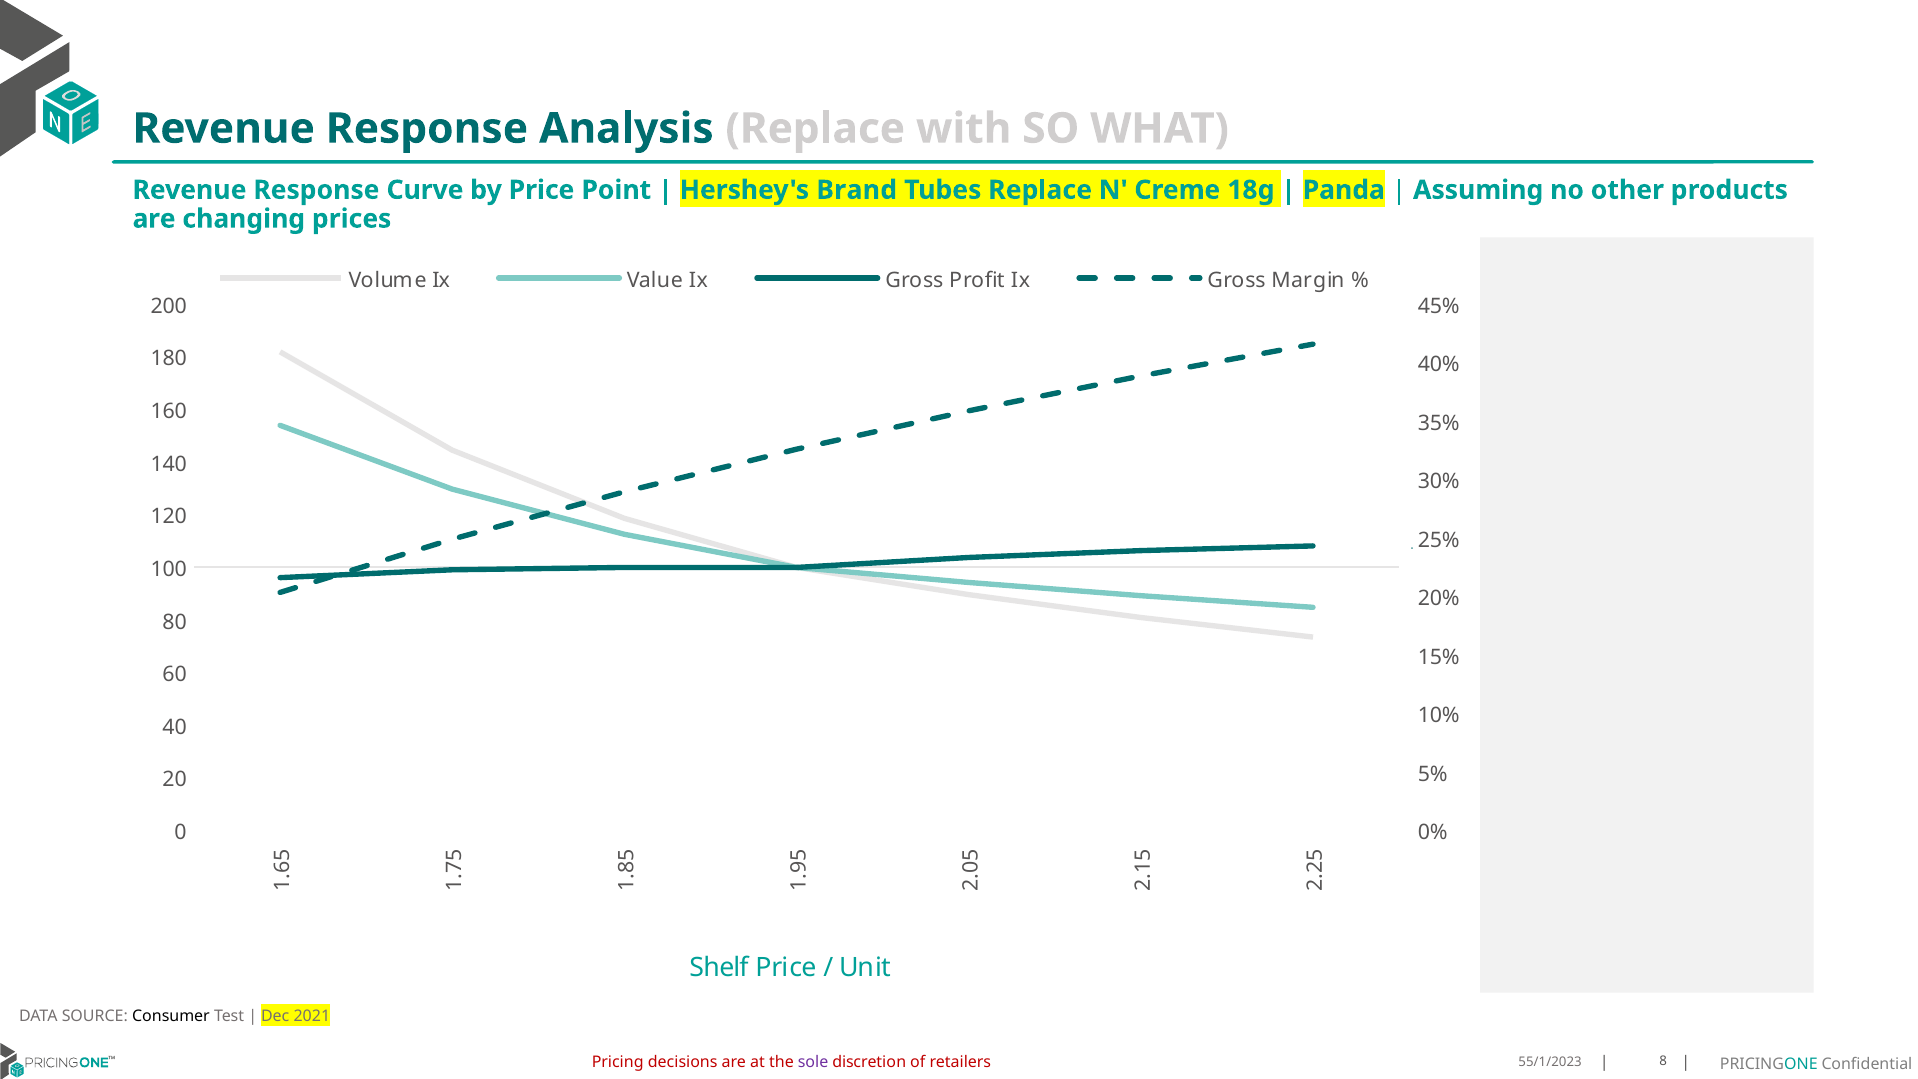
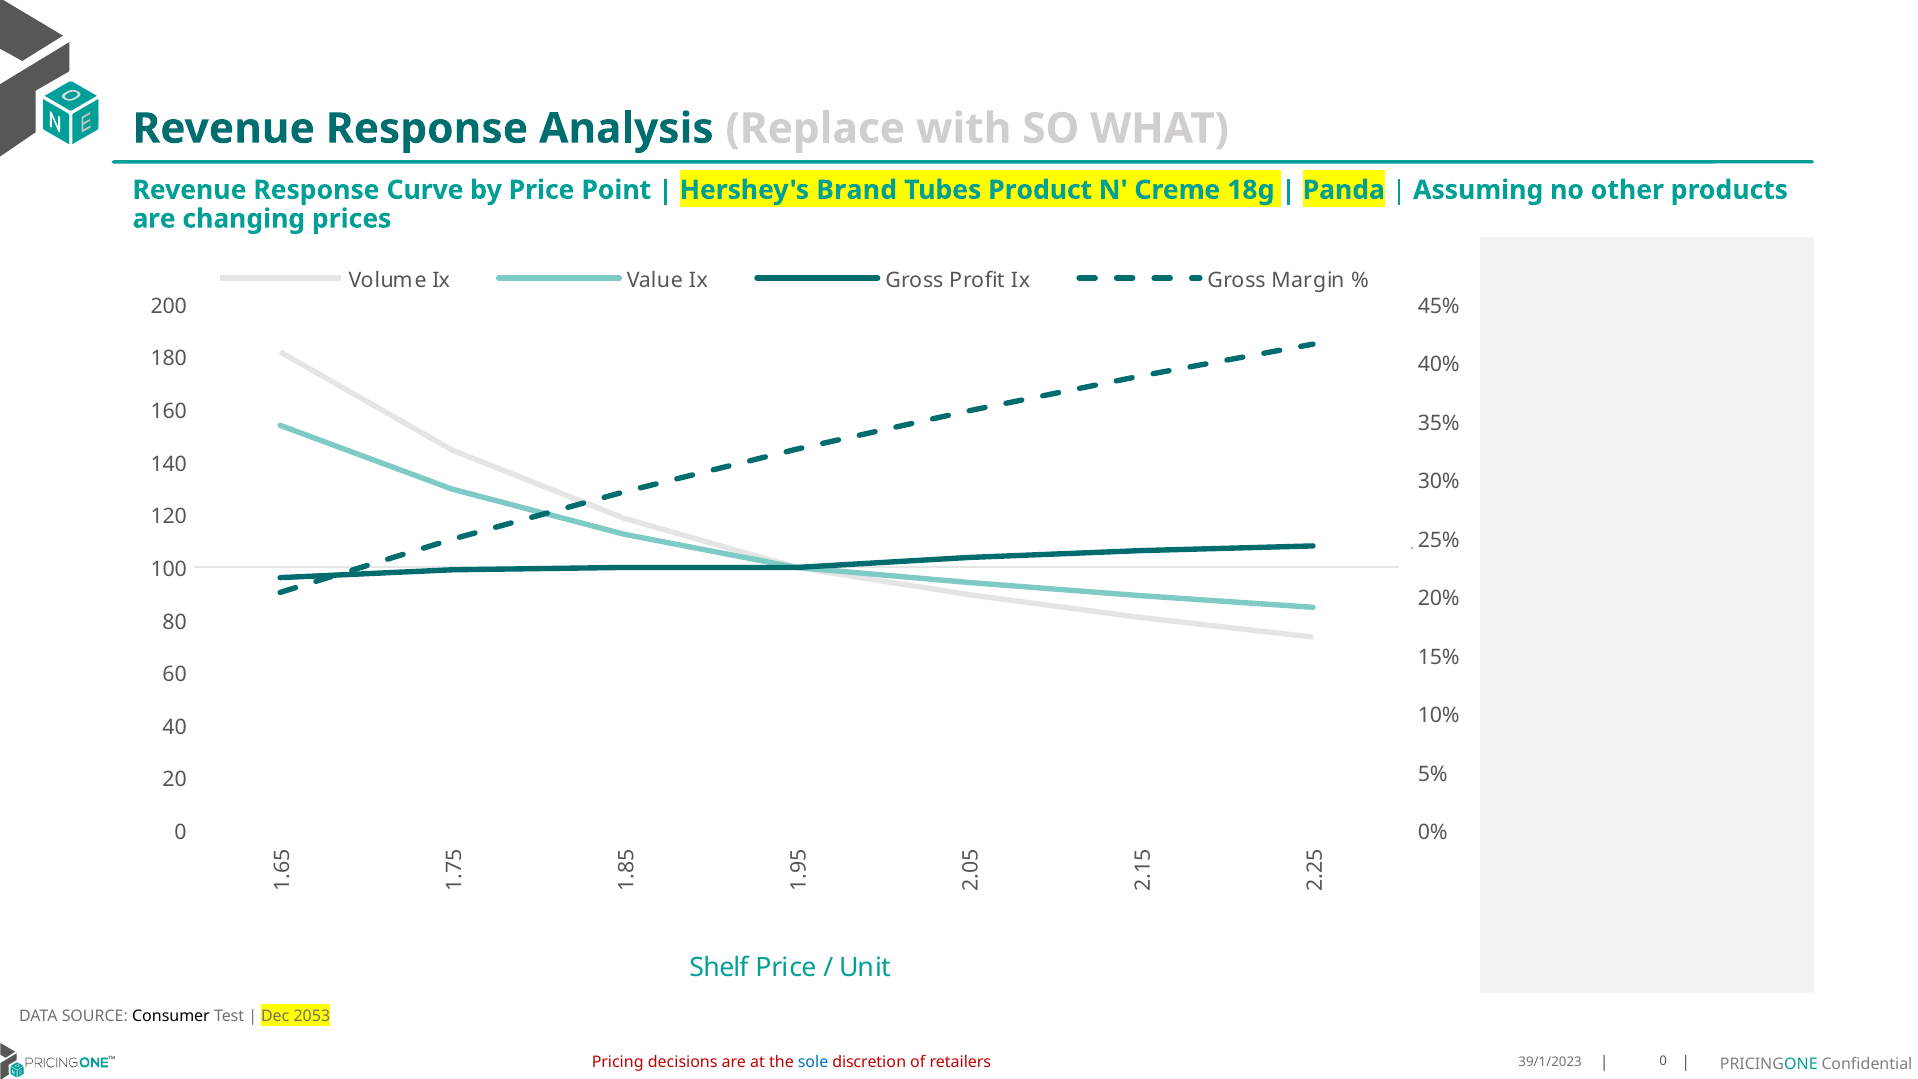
Tubes Replace: Replace -> Product (1040, 190)
2021: 2021 -> 2053 (312, 1016)
sole colour: purple -> blue (813, 1062)
retailers 8: 8 -> 0 (1663, 1061)
55/1/2023: 55/1/2023 -> 39/1/2023 (1550, 1062)
